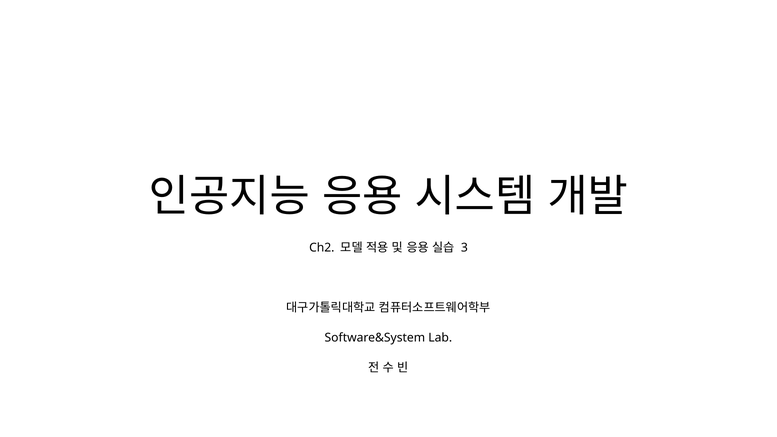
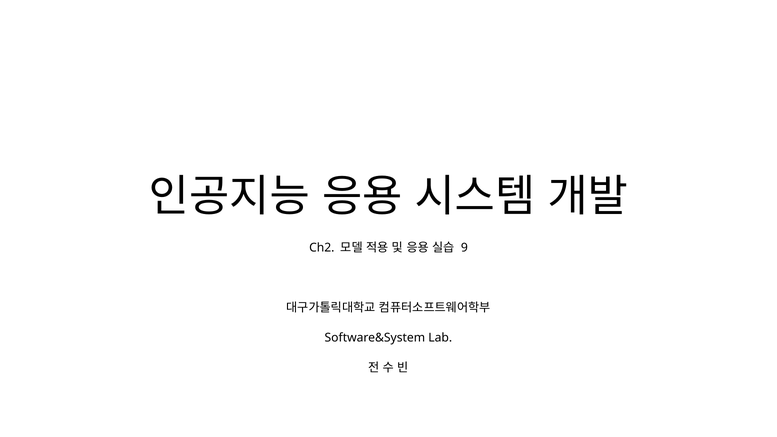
3: 3 -> 9 (464, 248)
